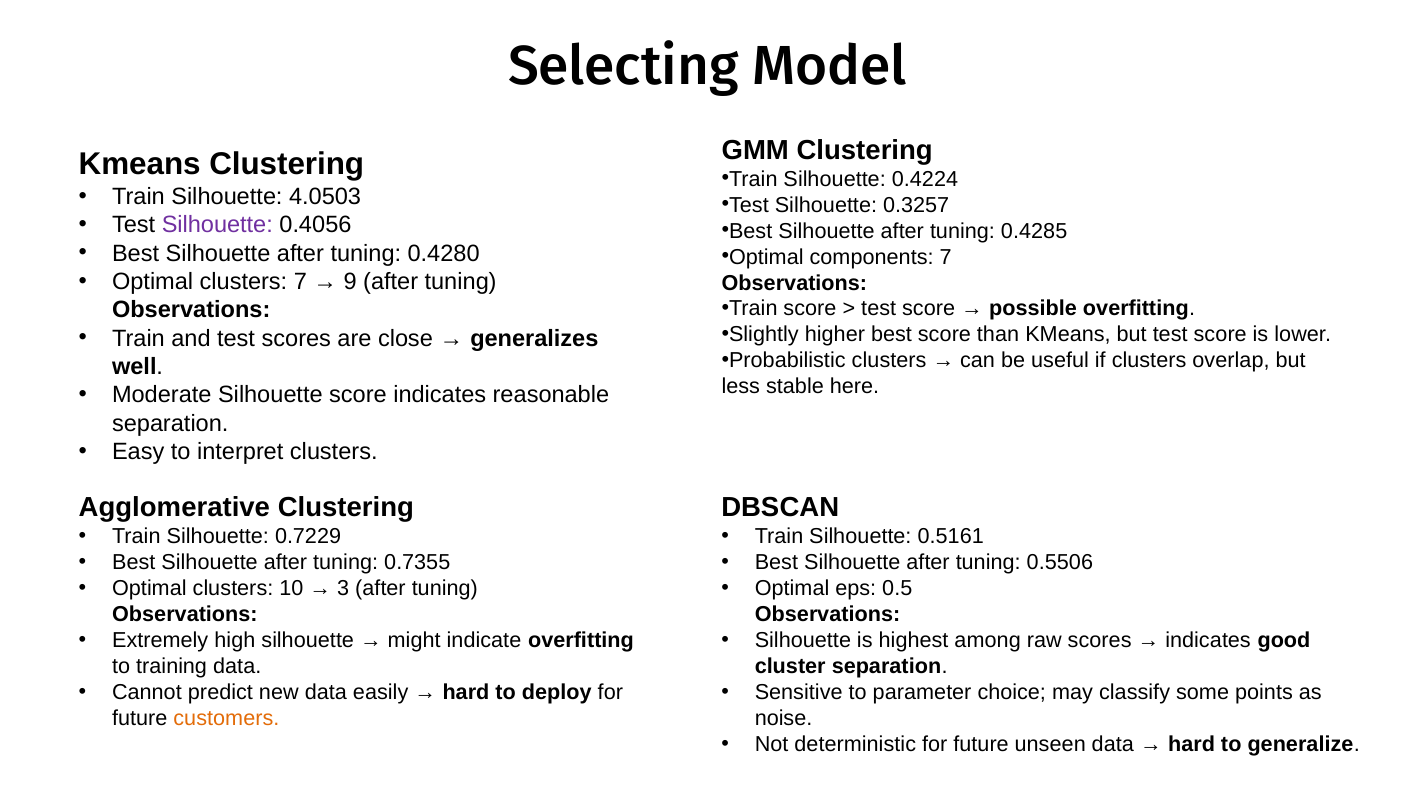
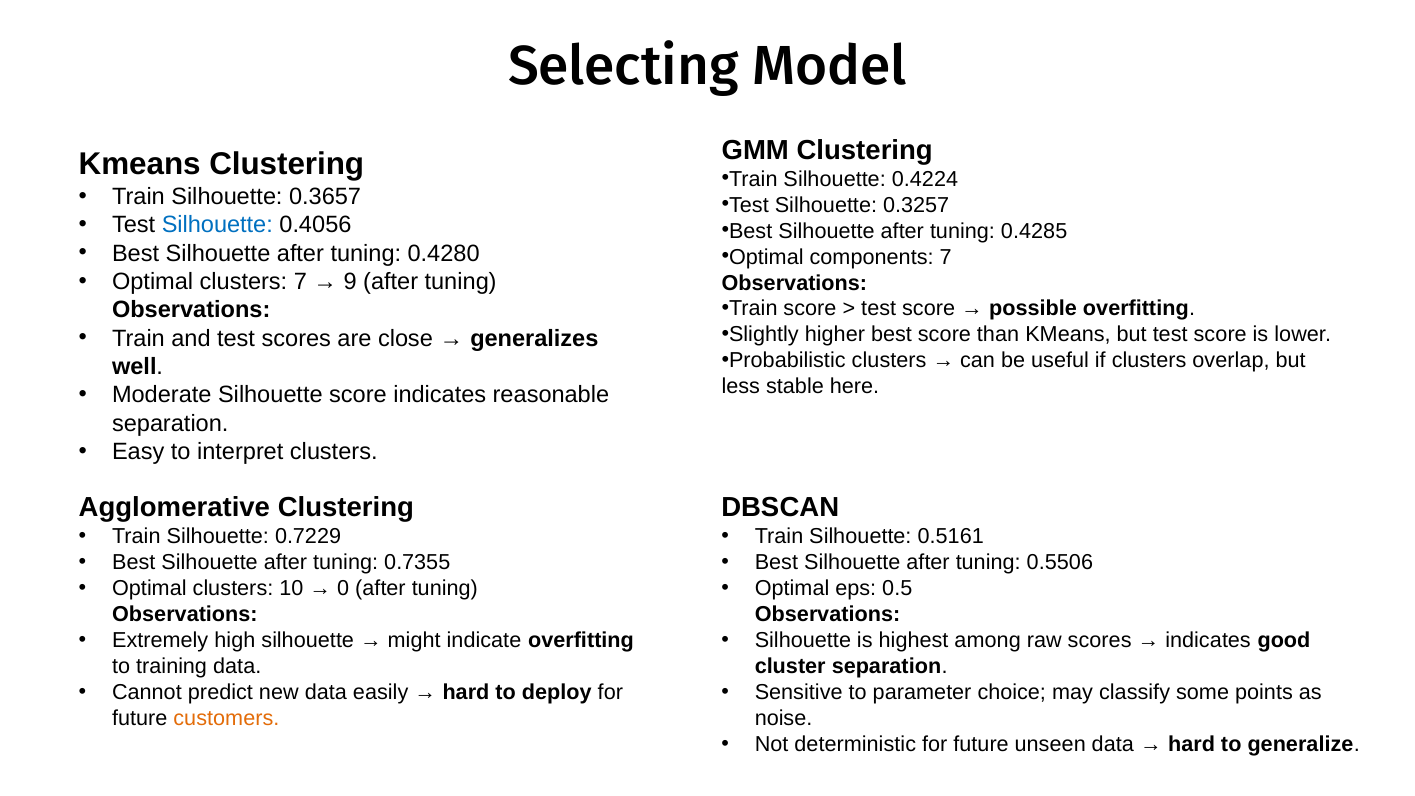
4.0503: 4.0503 -> 0.3657 (325, 197)
Silhouette colour: purple -> blue (217, 225)
3: 3 -> 0 (343, 589)
